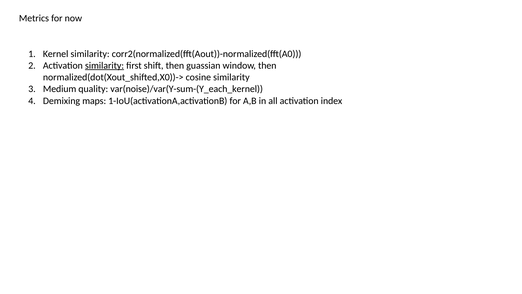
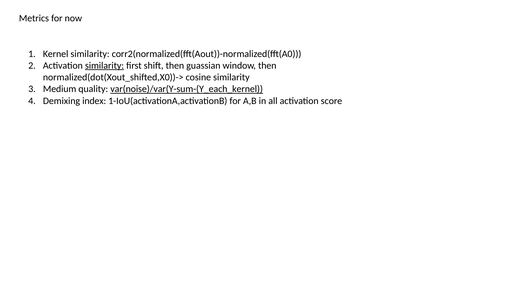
var(noise)/var(Y-sum-(Y_each_kernel underline: none -> present (187, 89)
maps: maps -> index (94, 101)
index: index -> score (332, 101)
